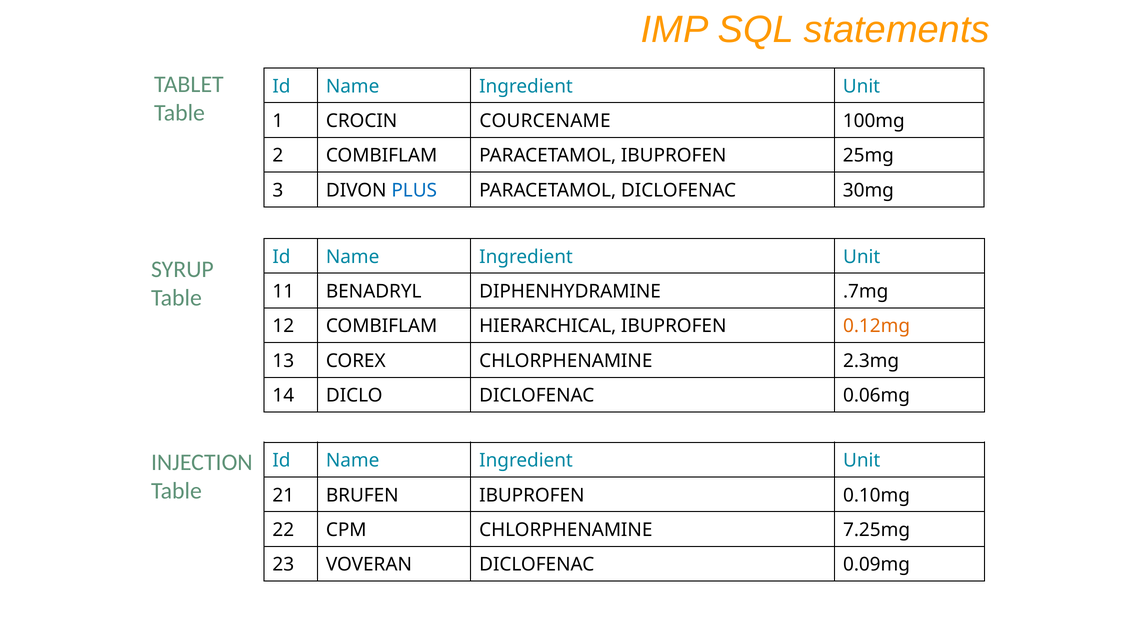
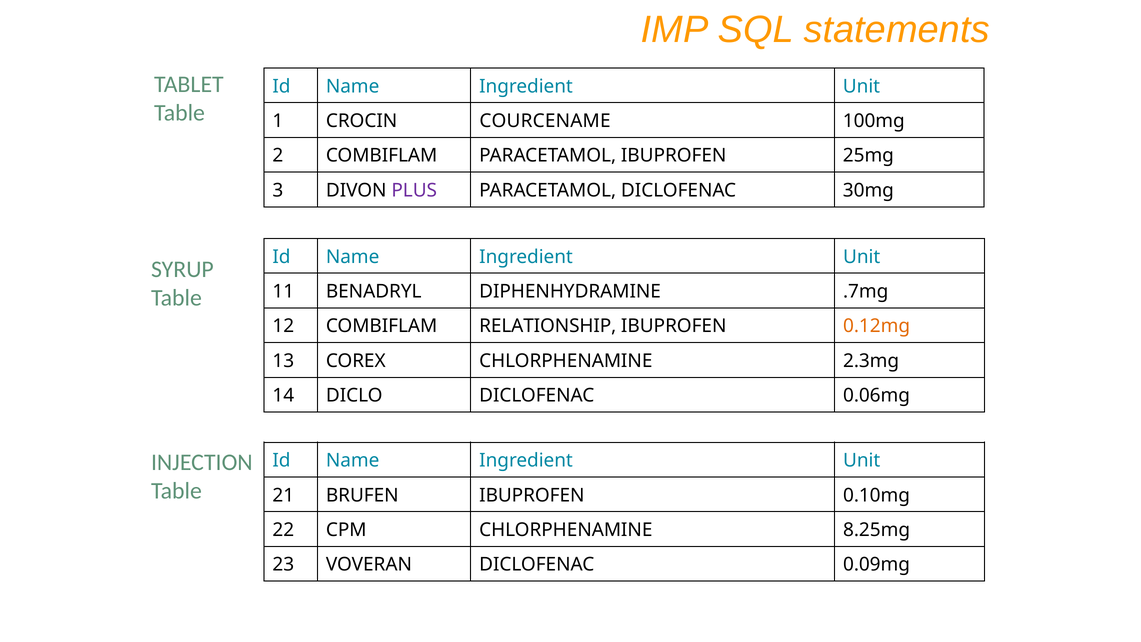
PLUS colour: blue -> purple (414, 190)
HIERARCHICAL: HIERARCHICAL -> RELATIONSHIP (548, 326)
7.25mg: 7.25mg -> 8.25mg (877, 530)
